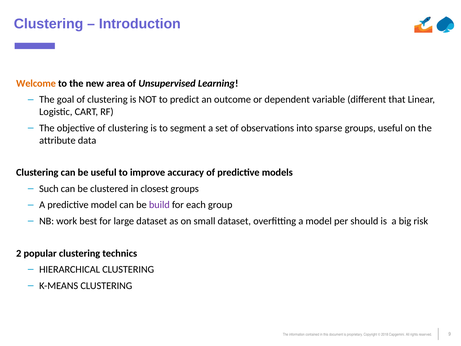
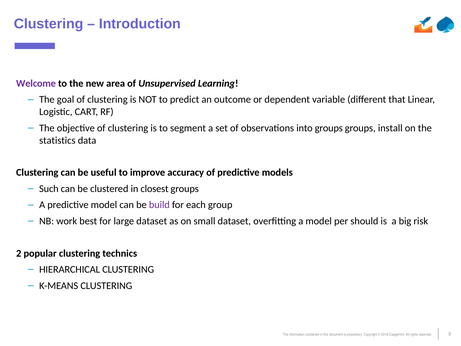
Welcome colour: orange -> purple (36, 83)
into sparse: sparse -> groups (329, 128)
groups useful: useful -> install (390, 128)
attribute: attribute -> statistics (57, 140)
